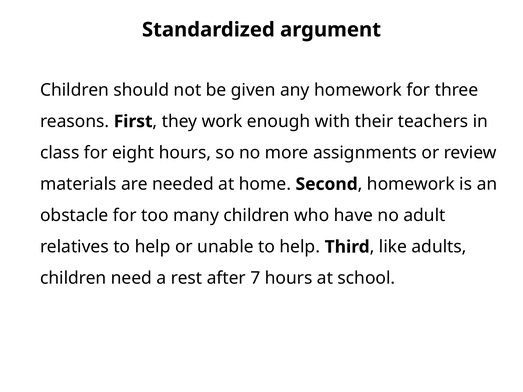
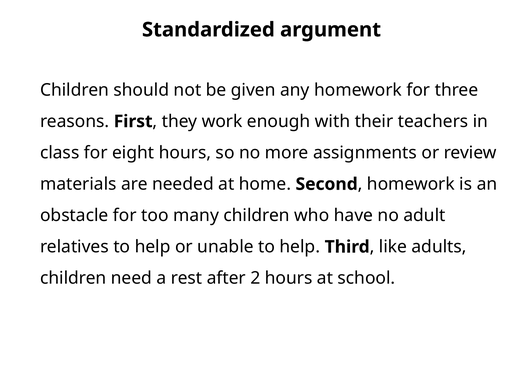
7: 7 -> 2 (255, 278)
